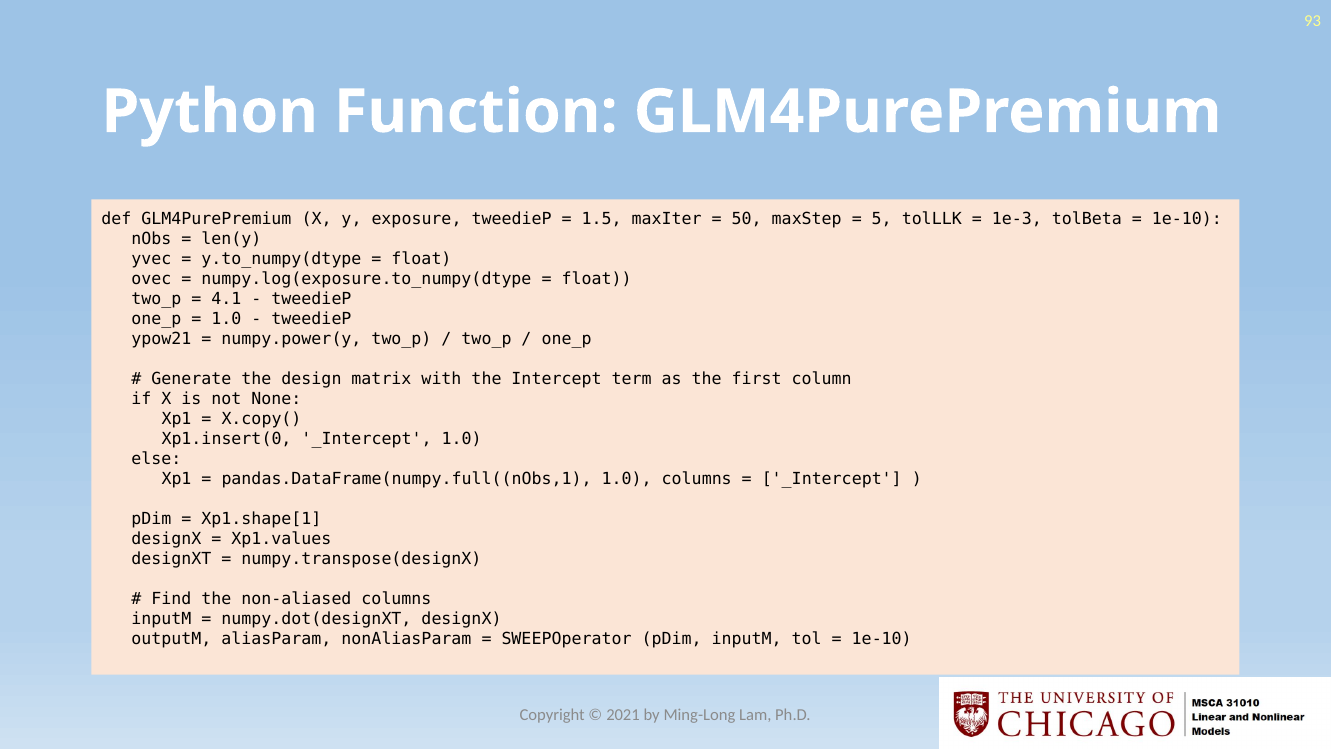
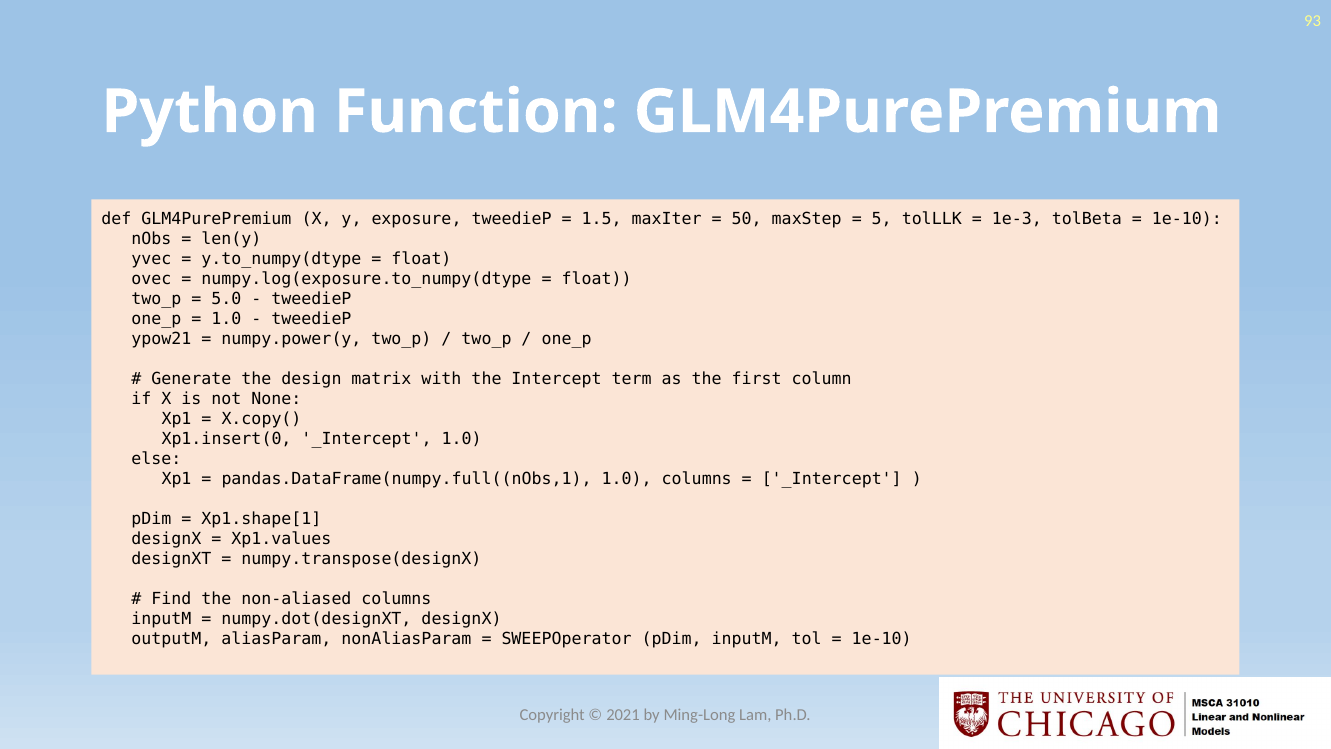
4.1: 4.1 -> 5.0 (226, 299)
